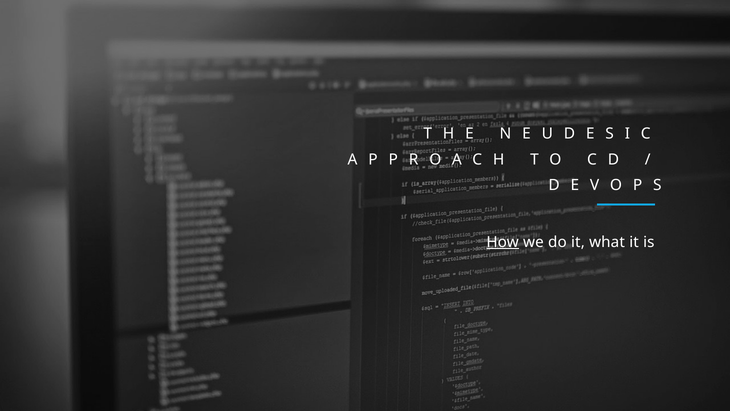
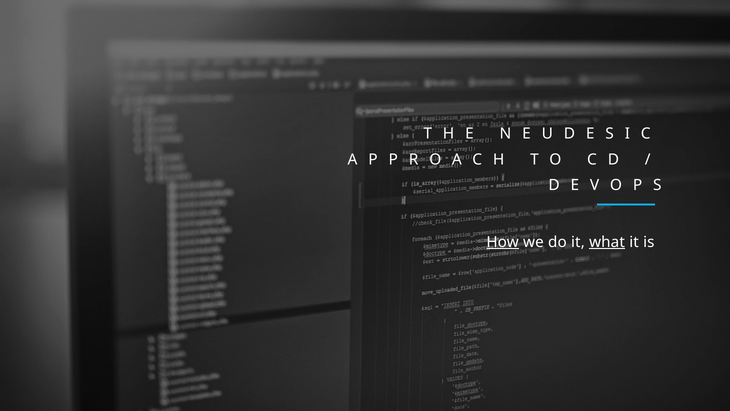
what underline: none -> present (607, 242)
